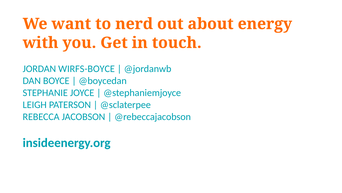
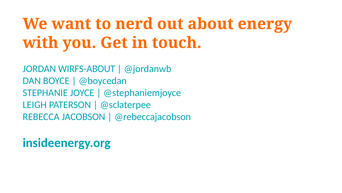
WIRFS-BOYCE: WIRFS-BOYCE -> WIRFS-ABOUT (87, 69)
